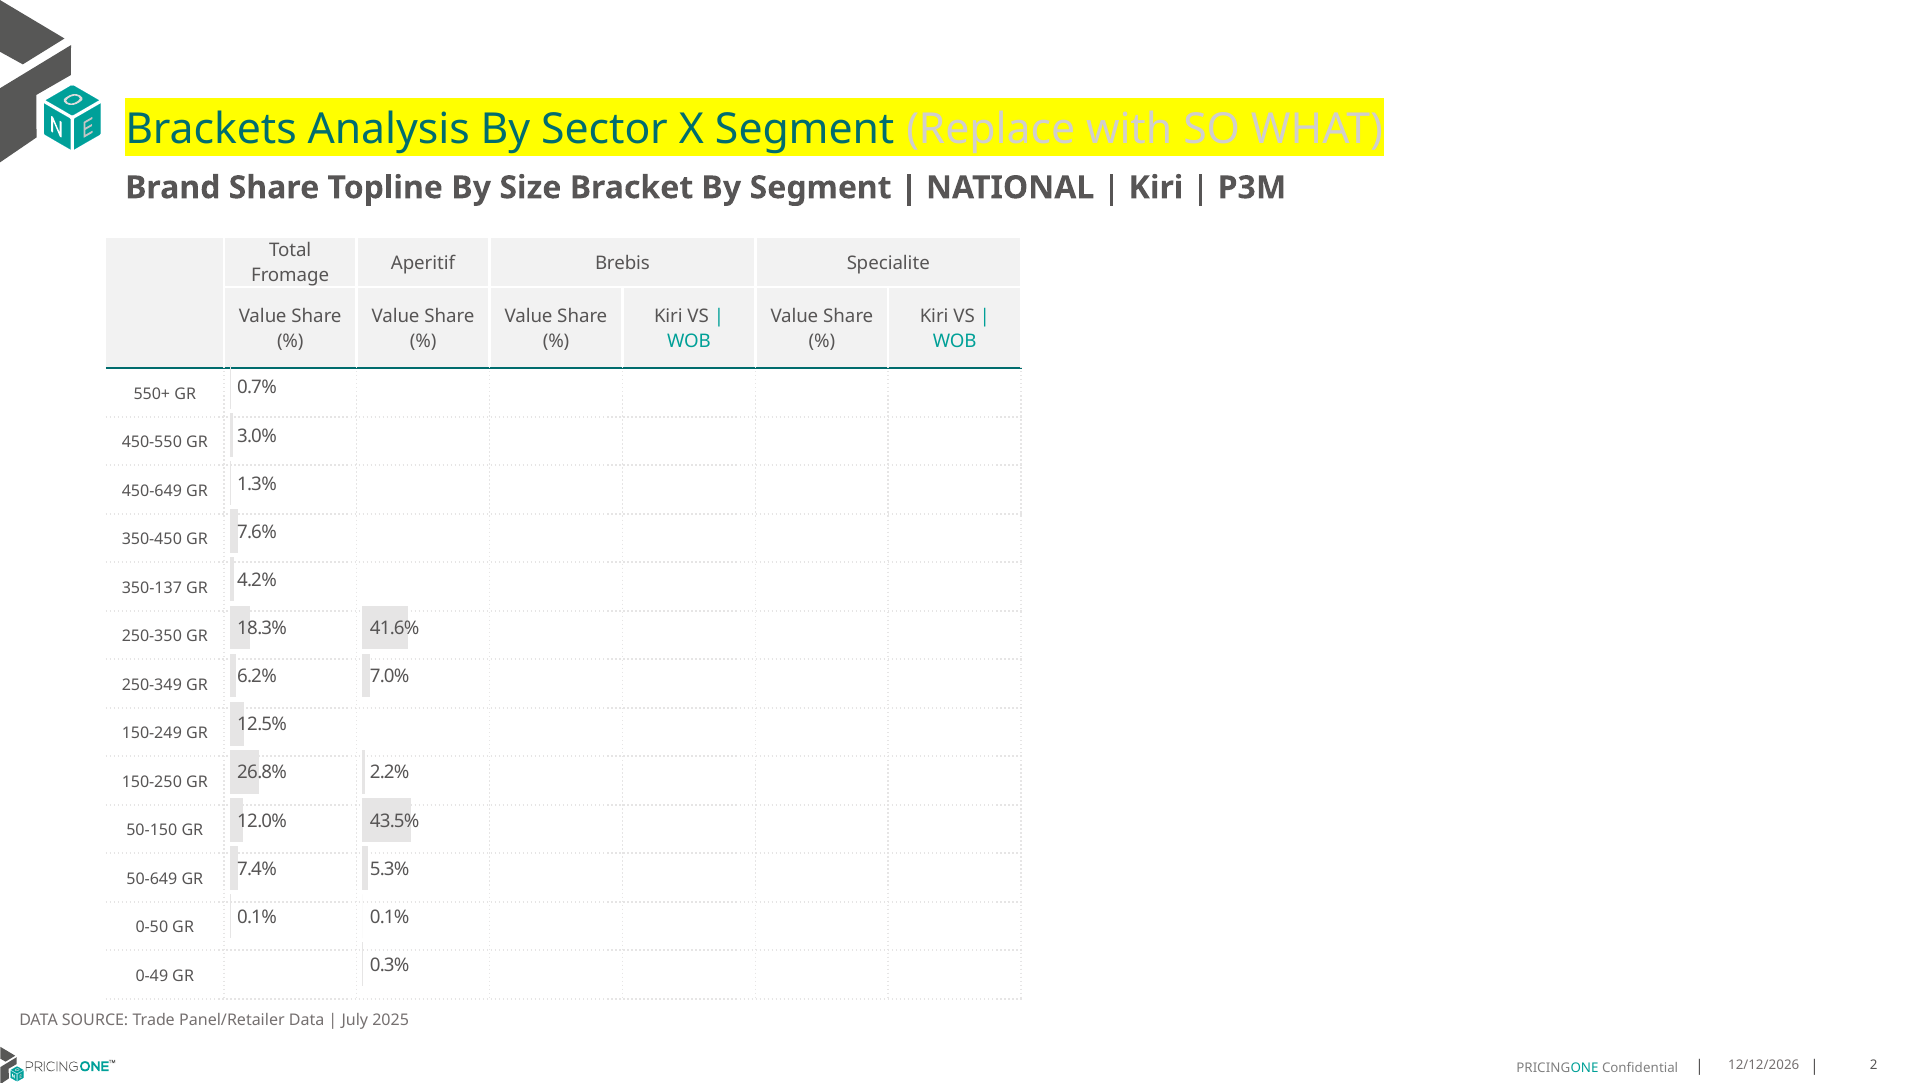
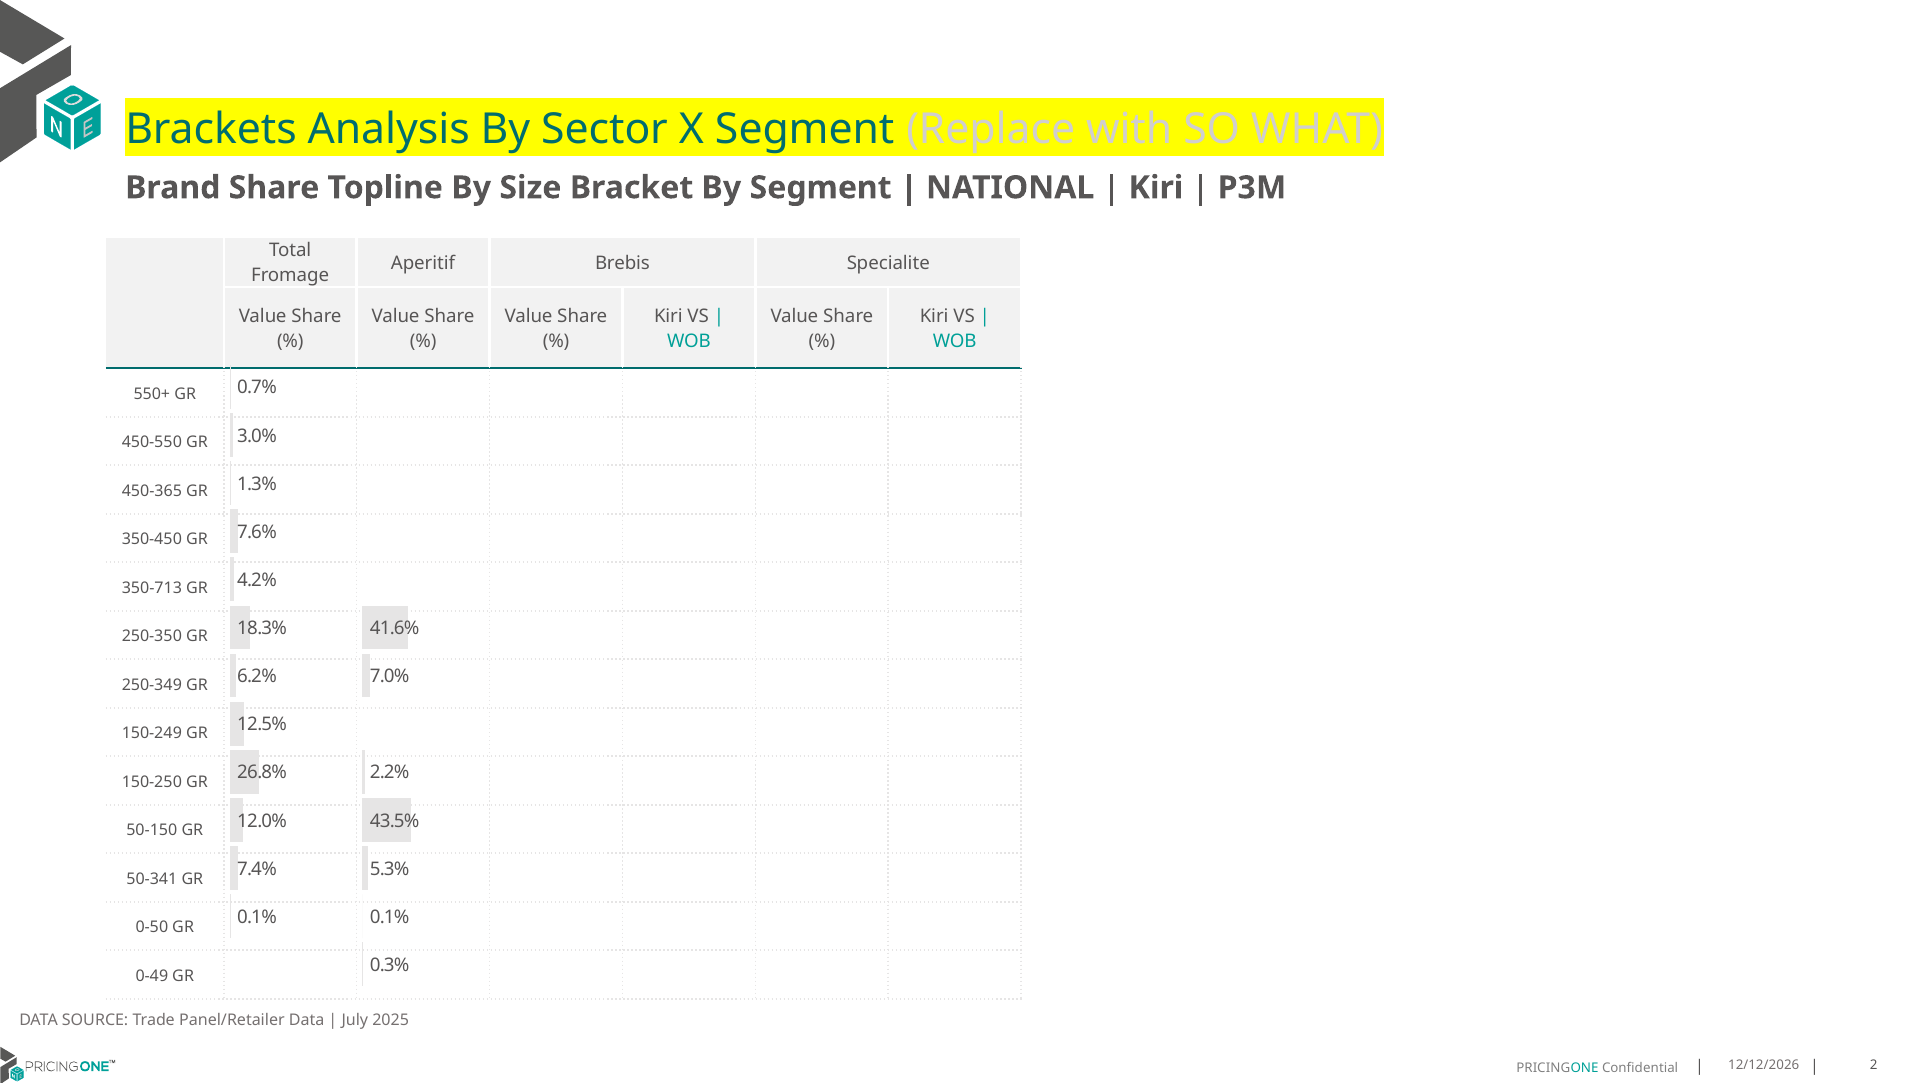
450-649: 450-649 -> 450-365 (152, 491)
350-137: 350-137 -> 350-713 (152, 588)
50-649: 50-649 -> 50-341 (152, 879)
